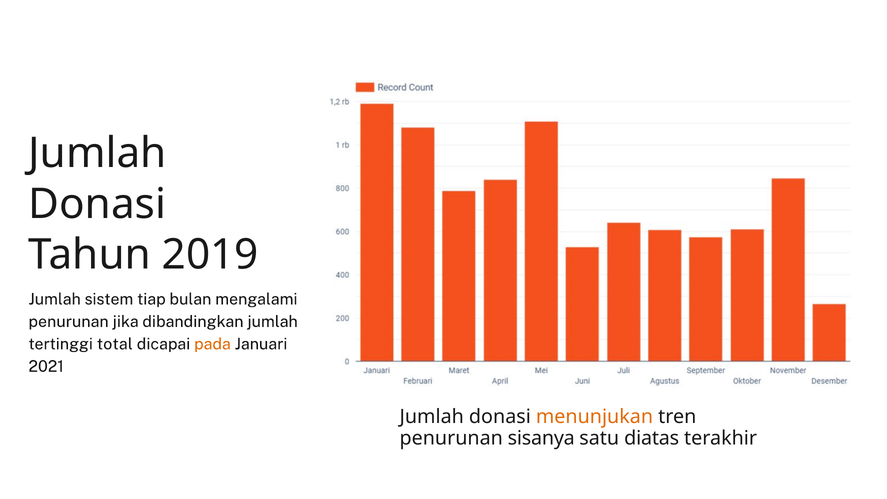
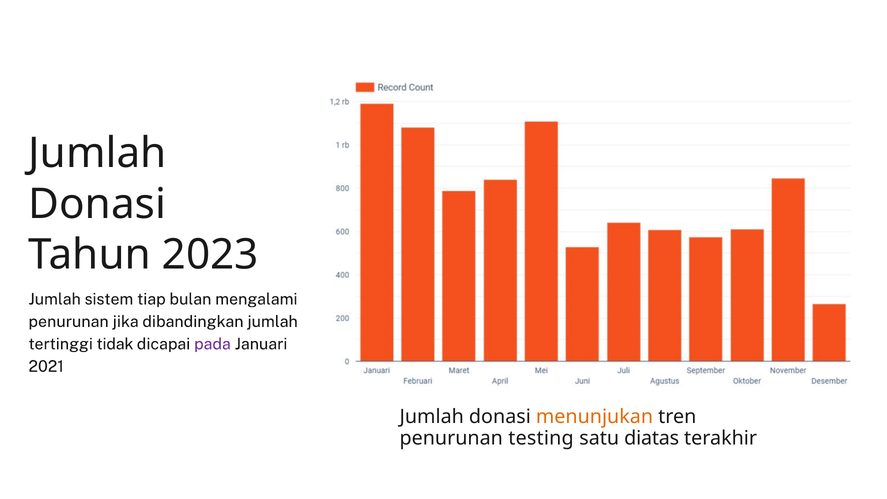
2019: 2019 -> 2023 (210, 255)
total: total -> tidak (115, 344)
pada colour: orange -> purple (212, 344)
sisanya: sisanya -> testing (541, 438)
